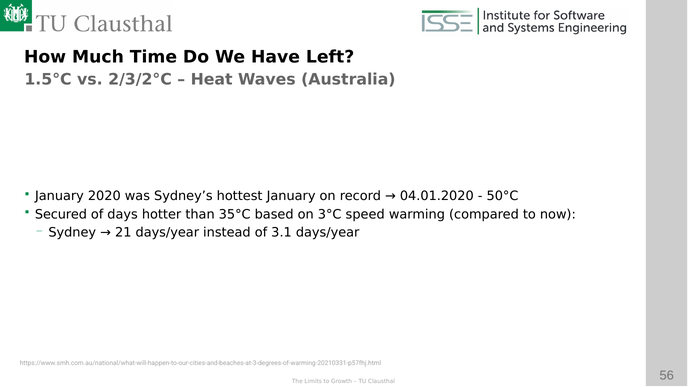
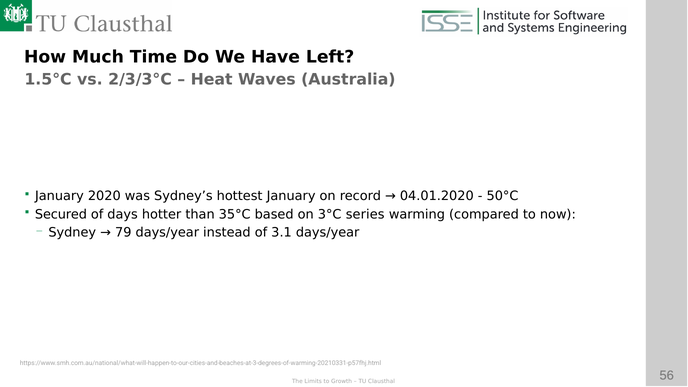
2/3/2°C: 2/3/2°C -> 2/3/3°C (140, 80)
speed: speed -> series (365, 214)
21: 21 -> 79 (123, 232)
